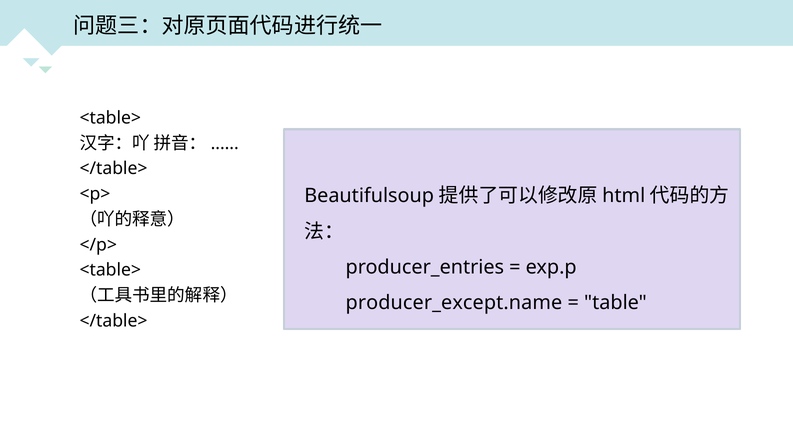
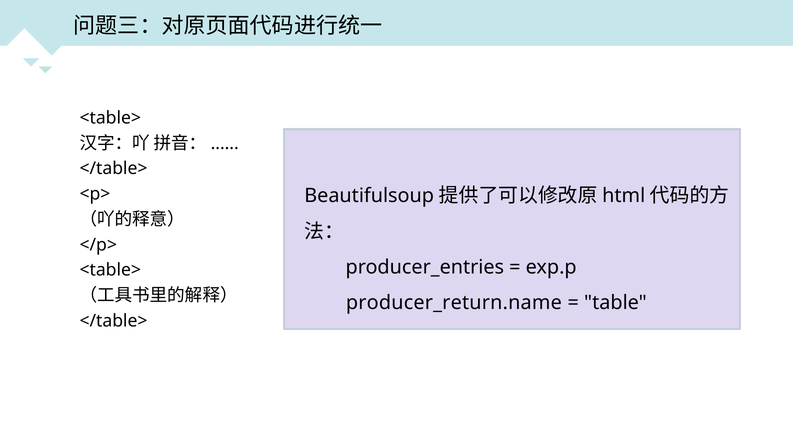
producer_except.name: producer_except.name -> producer_return.name (454, 303)
